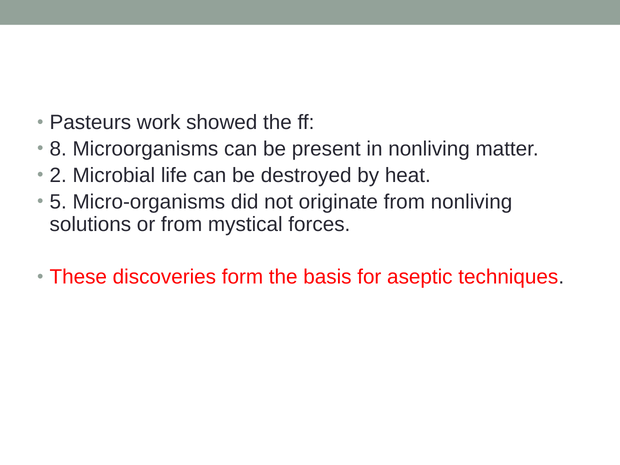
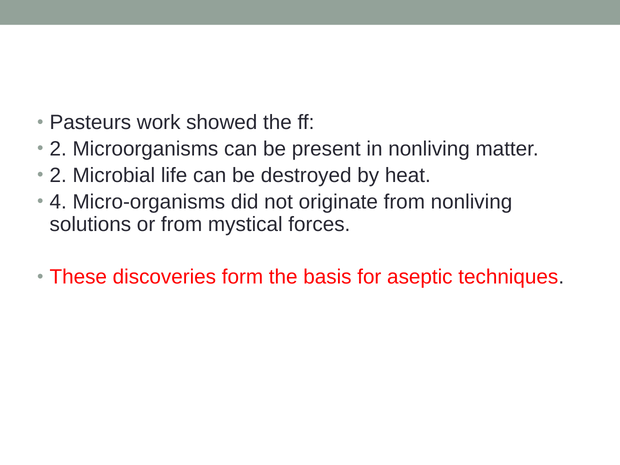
8: 8 -> 2 (58, 149)
5: 5 -> 4 (58, 202)
